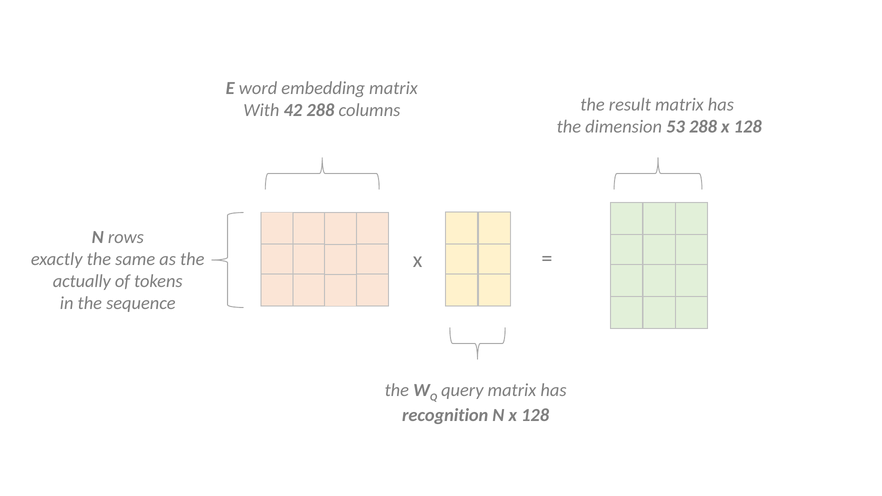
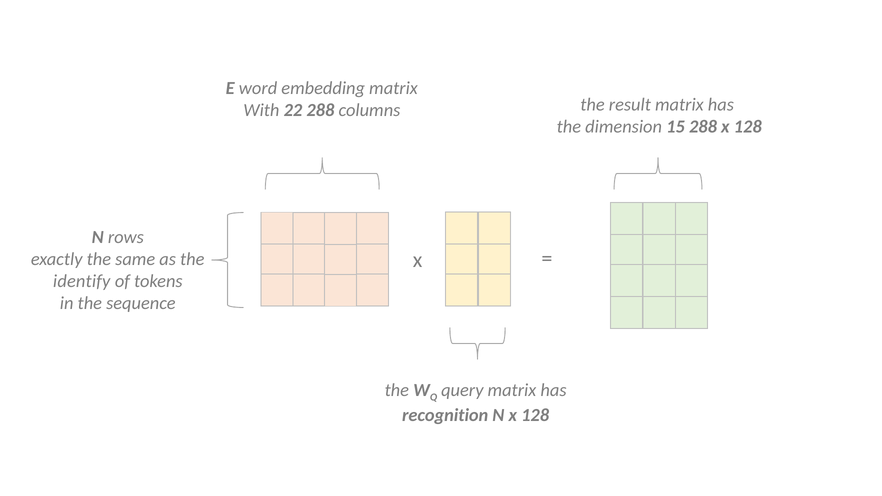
42: 42 -> 22 (293, 110)
53: 53 -> 15 (676, 127)
actually: actually -> identify (82, 281)
